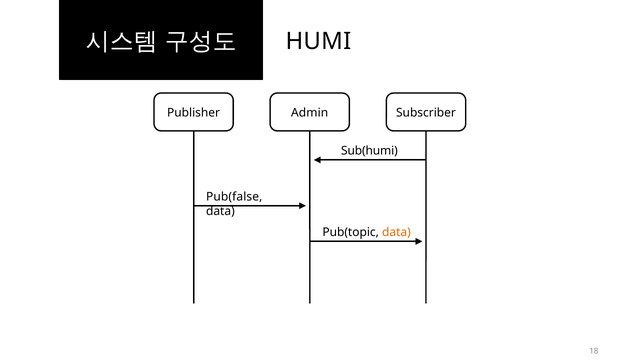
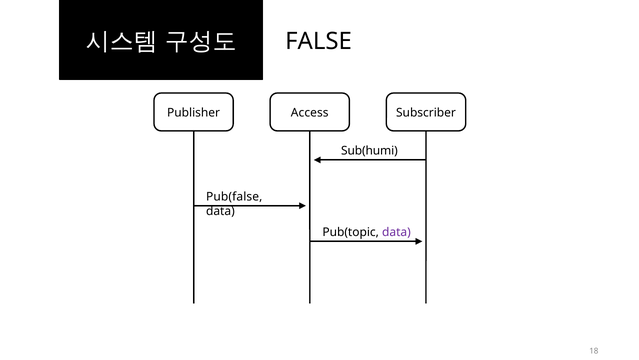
HUMI: HUMI -> FALSE (319, 41)
Admin: Admin -> Access (310, 113)
data colour: orange -> purple (396, 232)
